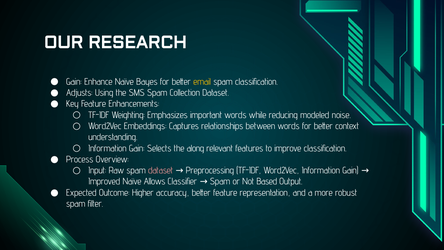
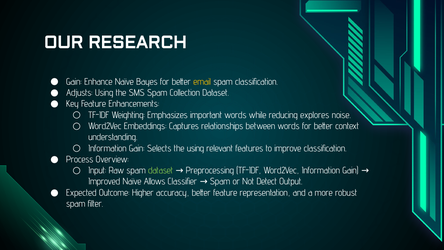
modeled: modeled -> explores (315, 115)
the along: along -> using (195, 148)
dataset colour: pink -> light green (161, 170)
Based: Based -> Detect (267, 181)
